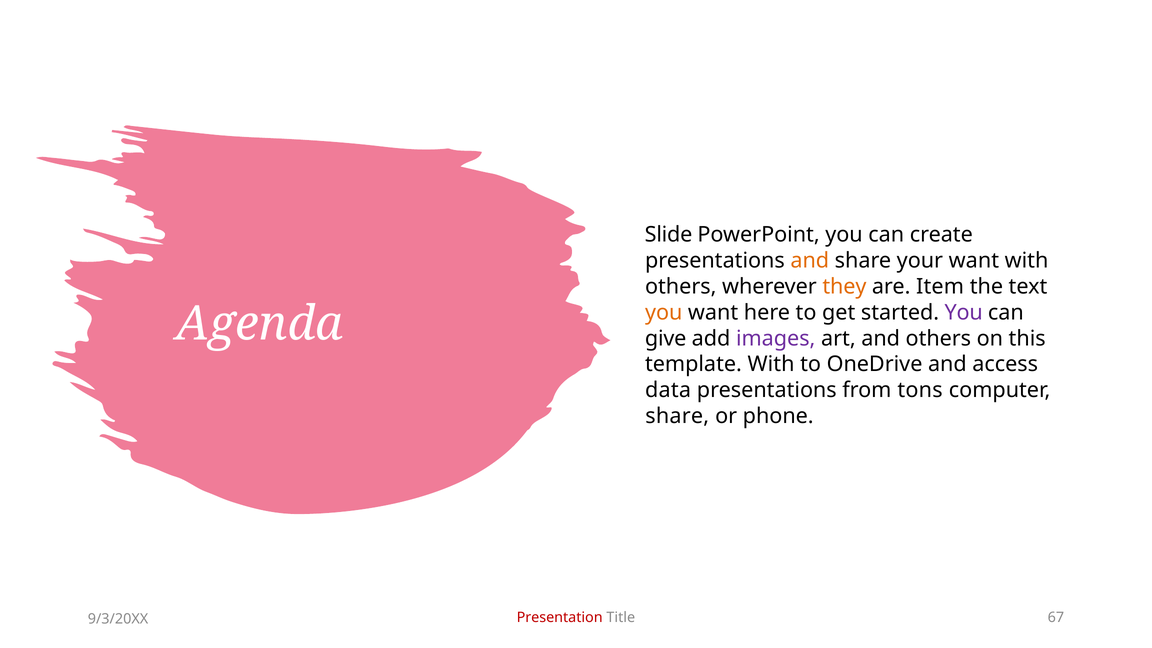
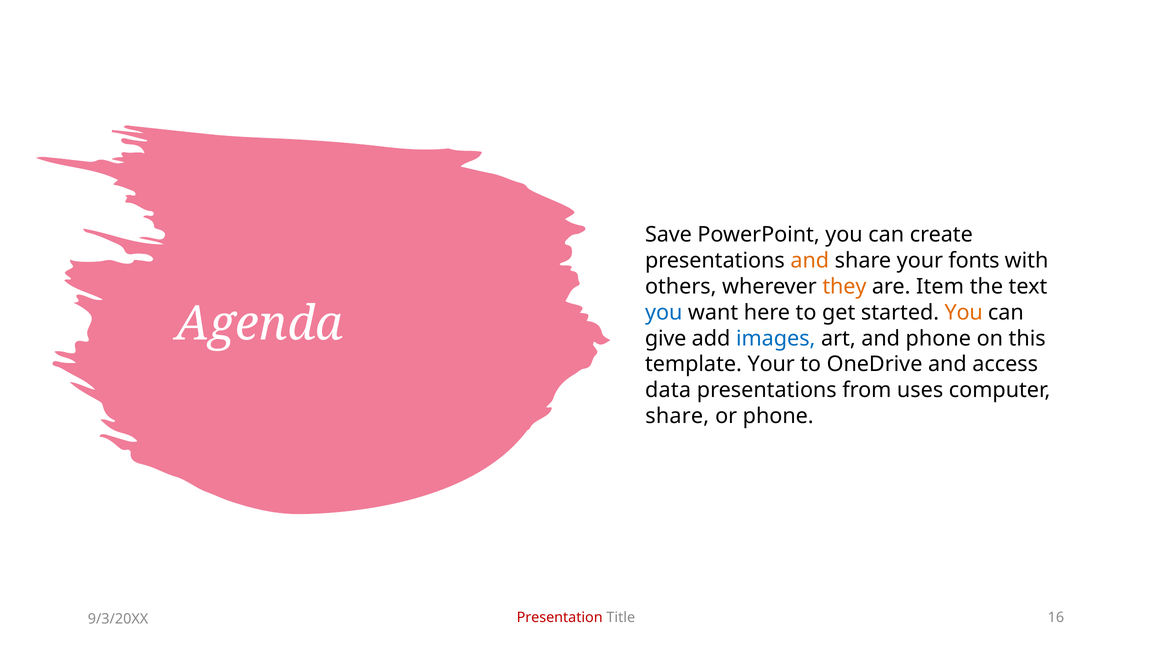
Slide: Slide -> Save (668, 235)
your want: want -> fonts (974, 261)
you colour: orange -> blue (664, 313)
You colour: purple -> orange (964, 313)
images colour: purple -> blue (776, 338)
and others: others -> phone (938, 338)
template With: With -> Your (771, 364)
tons: tons -> uses (920, 390)
67: 67 -> 16 (1056, 618)
